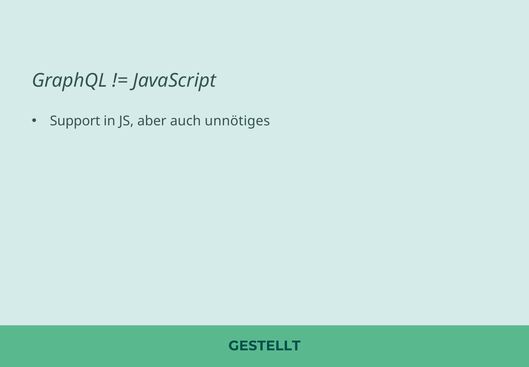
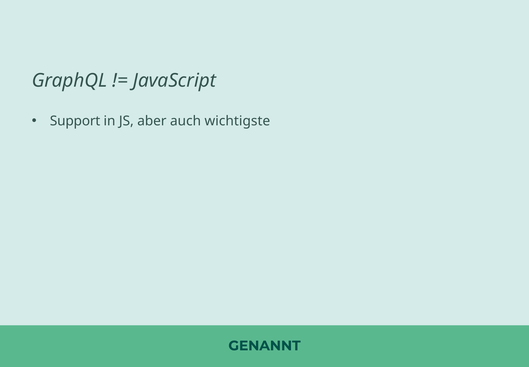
unnötiges: unnötiges -> wichtigste (237, 121)
GESTELLT: GESTELLT -> GENANNT (264, 345)
